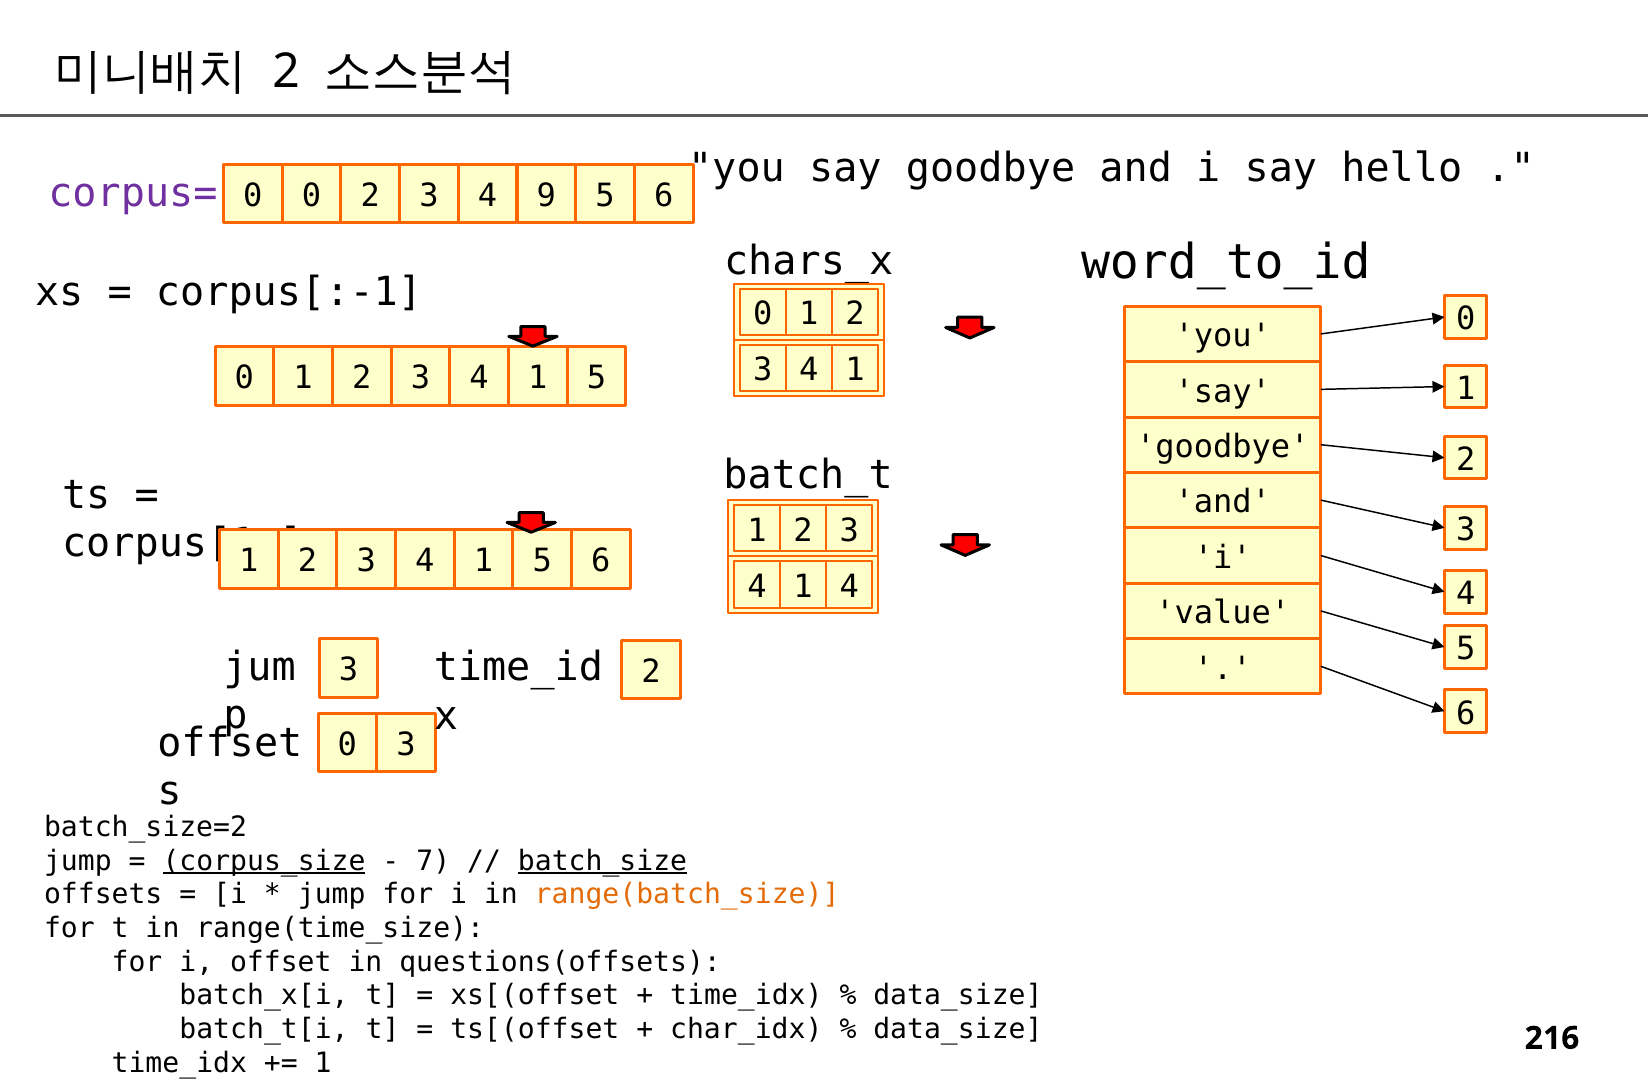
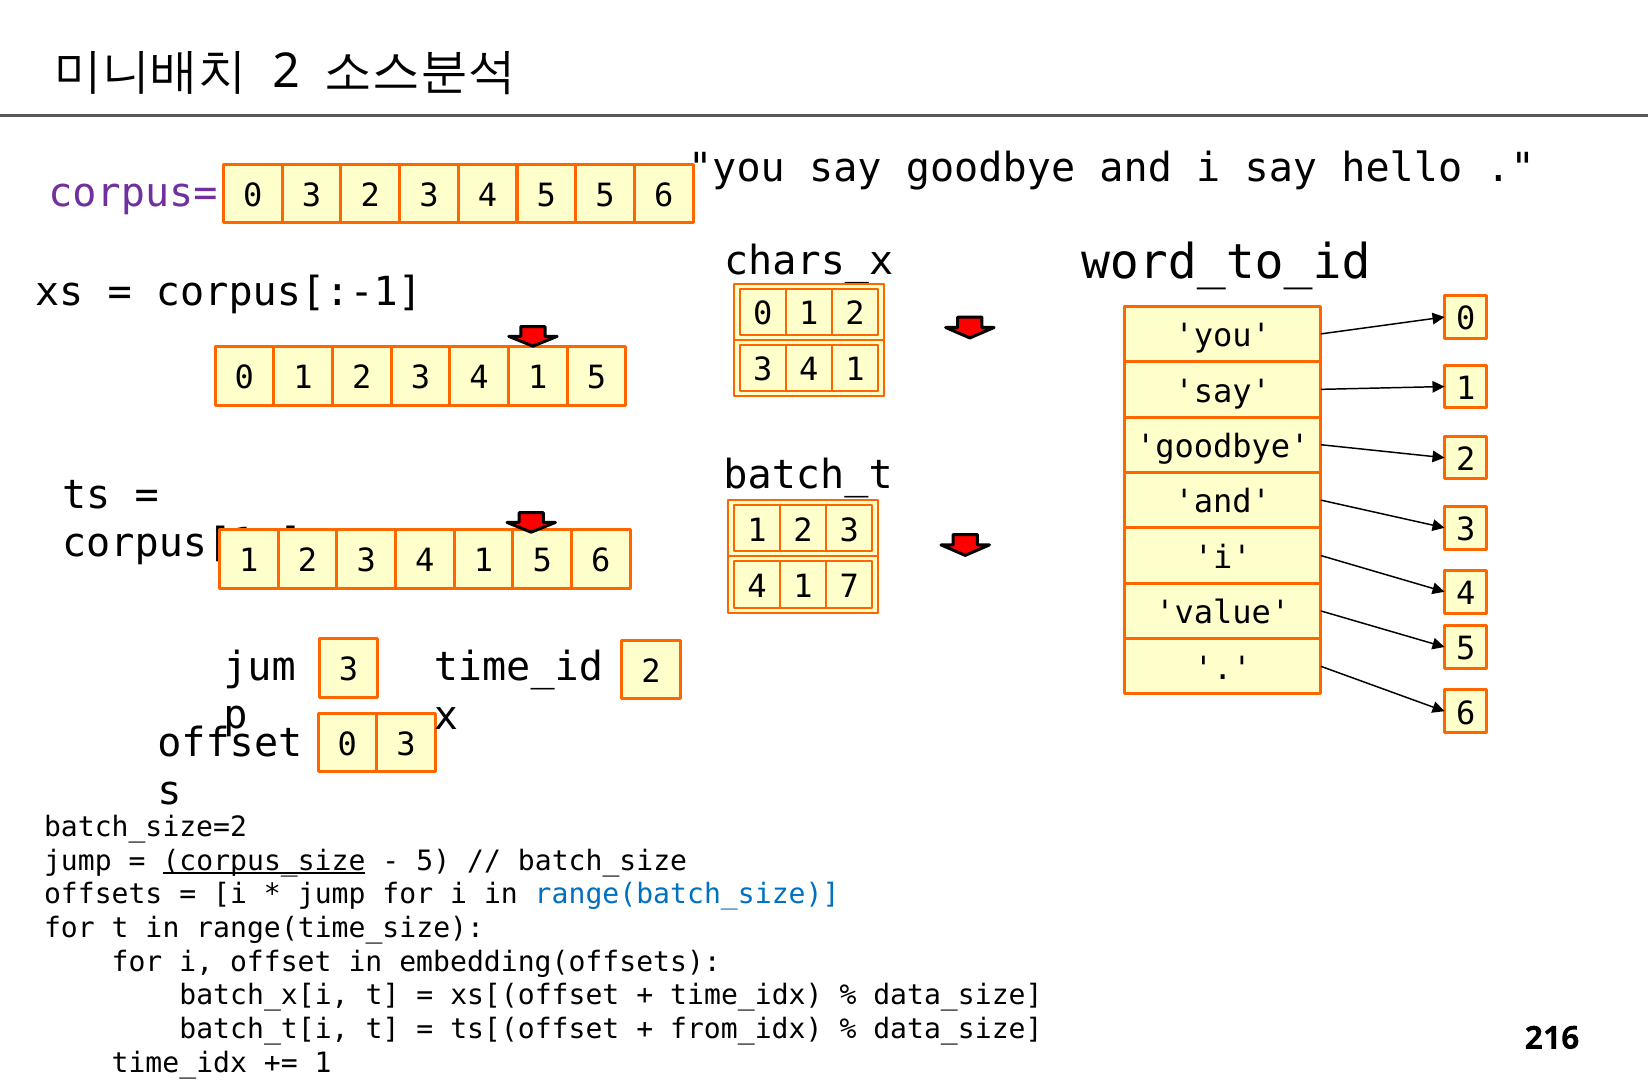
0 0: 0 -> 3 (312, 196)
9: 9 -> 5 (546, 196)
1 4: 4 -> 7 (849, 587)
7: 7 -> 5 (433, 861)
batch_size underline: present -> none (603, 861)
range(batch_size colour: orange -> blue (687, 895)
questions(offsets: questions(offsets -> embedding(offsets (560, 962)
char_idx: char_idx -> from_idx (746, 1030)
